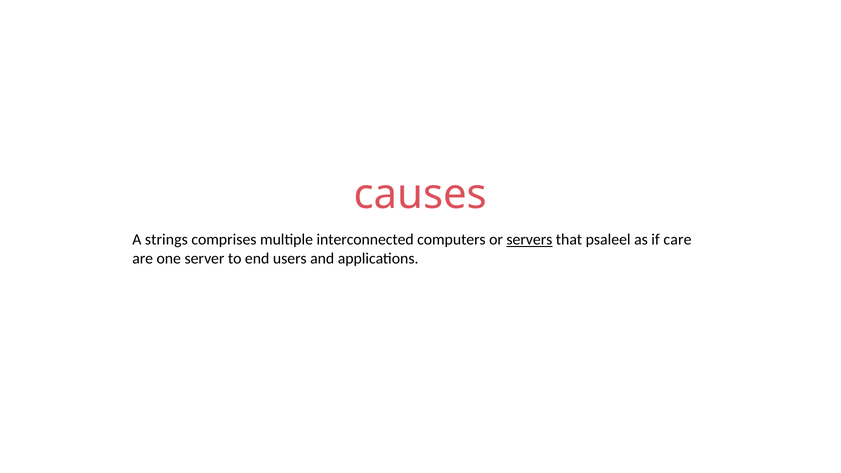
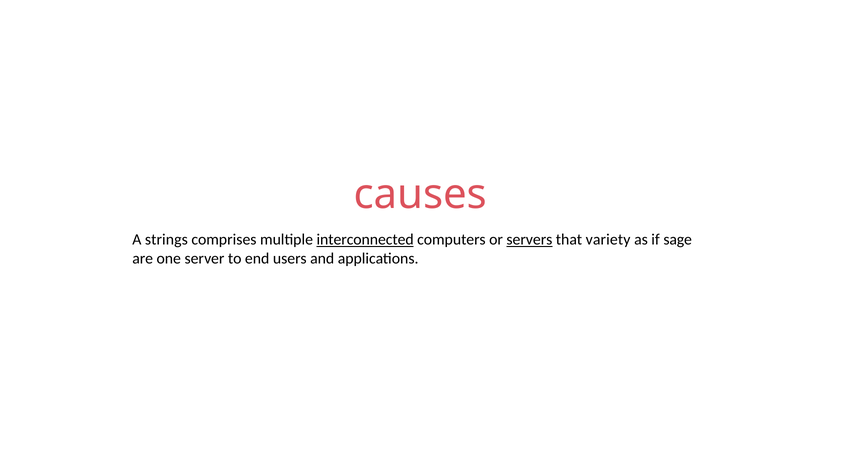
interconnected underline: none -> present (365, 240)
psaleel: psaleel -> variety (608, 240)
care: care -> sage (678, 240)
